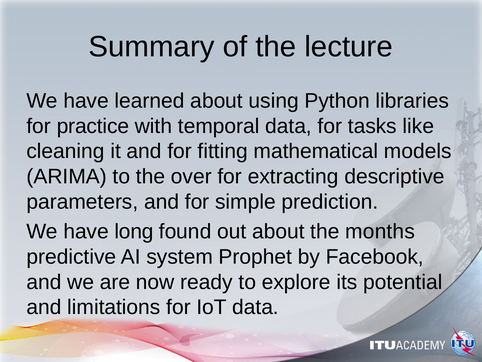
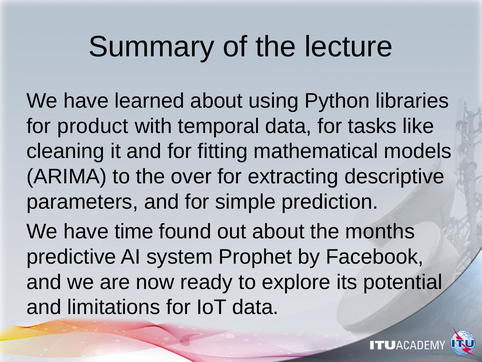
practice: practice -> product (93, 126)
long: long -> time (134, 231)
